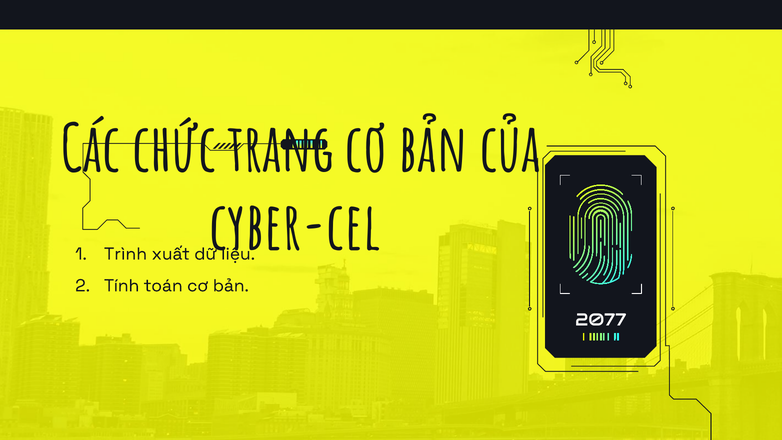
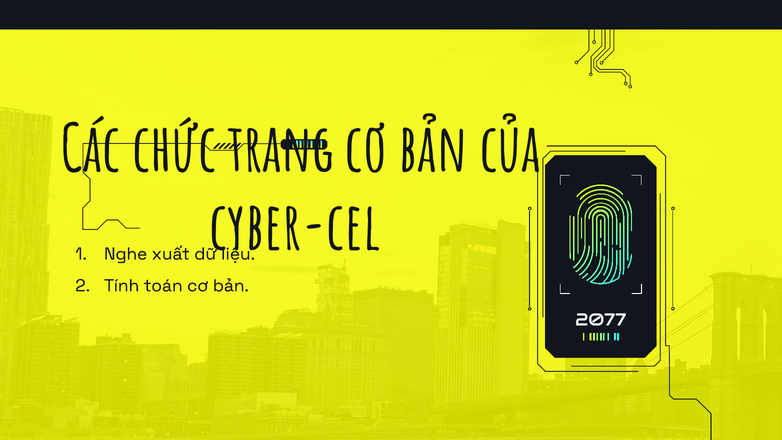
Trình: Trình -> Nghe (126, 254)
